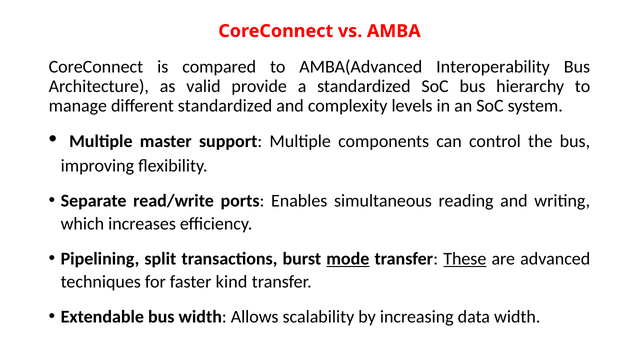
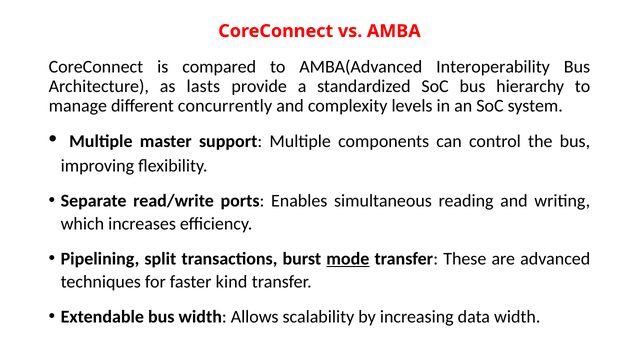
valid: valid -> lasts (203, 86)
different standardized: standardized -> concurrently (225, 106)
These underline: present -> none (465, 259)
